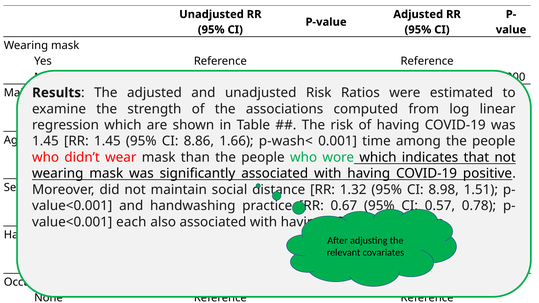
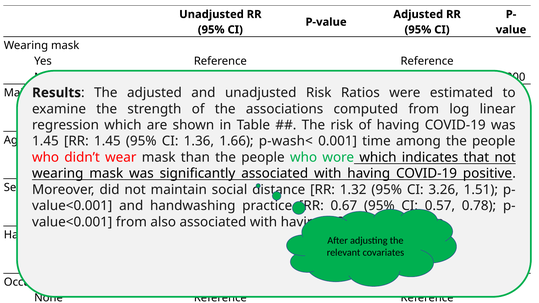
CI 8.86: 8.86 -> 1.36 (199, 141)
8.98: 8.98 -> 3.26 (444, 190)
each: each -> from (131, 222)
